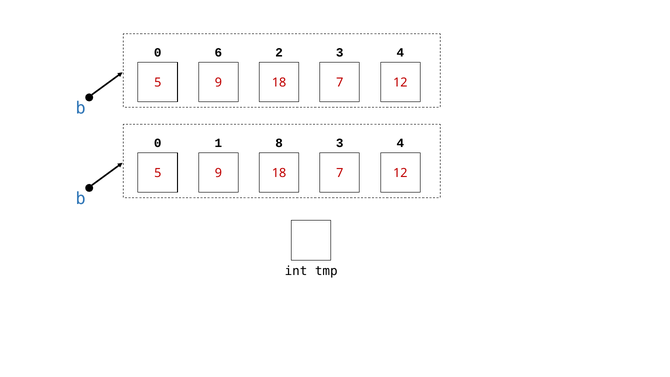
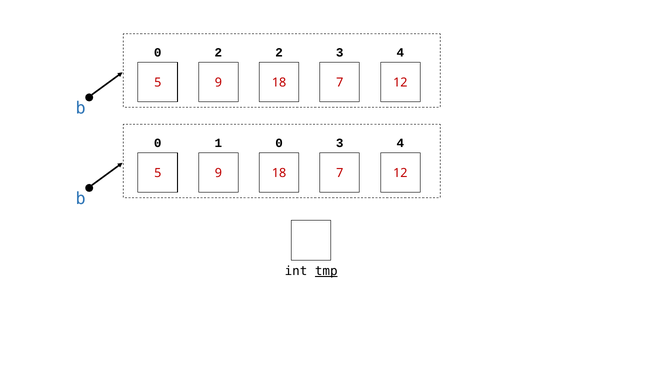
0 6: 6 -> 2 (218, 53)
1 8: 8 -> 0 (279, 143)
tmp underline: none -> present (326, 271)
